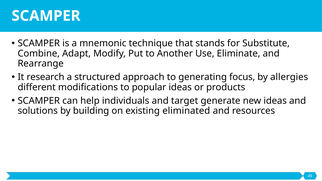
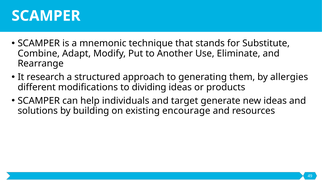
focus: focus -> them (242, 77)
popular: popular -> dividing (149, 87)
eliminated: eliminated -> encourage (186, 111)
